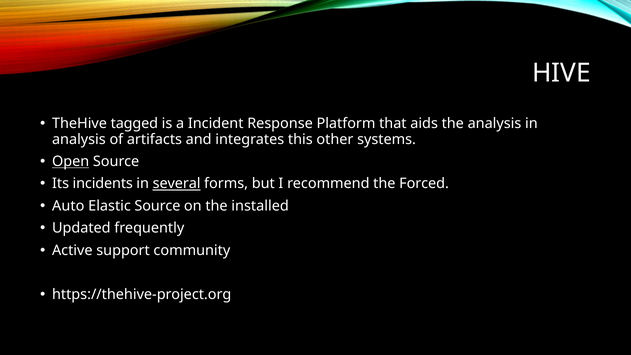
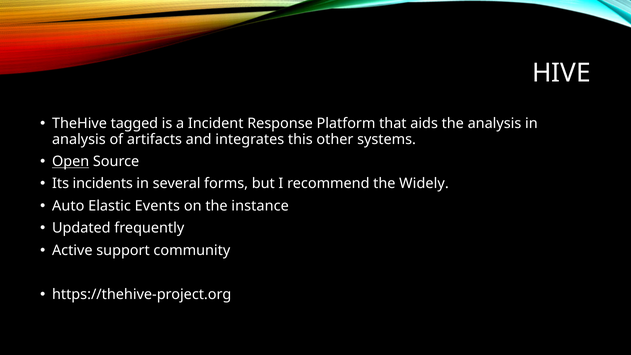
several underline: present -> none (177, 184)
Forced: Forced -> Widely (424, 184)
Elastic Source: Source -> Events (157, 206)
installed: installed -> instance (260, 206)
